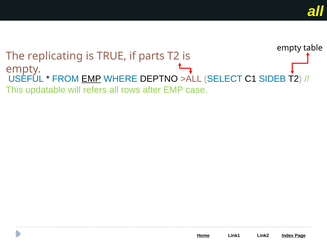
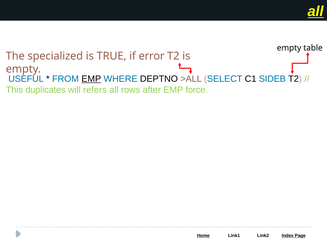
all underline: none -> present (316, 11)
replicating: replicating -> specialized (55, 56)
parts: parts -> error (152, 56)
updatable: updatable -> duplicates (45, 90)
case: case -> force (197, 90)
